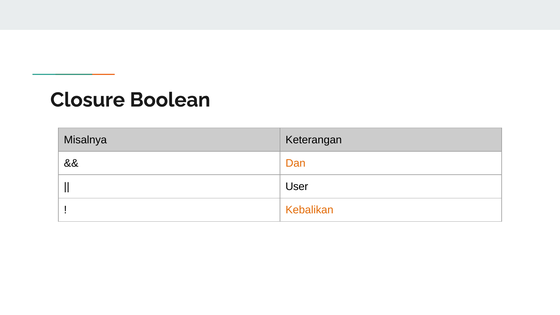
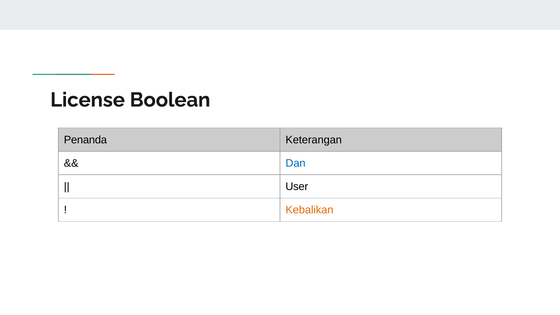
Closure: Closure -> License (88, 100)
Misalnya: Misalnya -> Penanda (85, 140)
Dan colour: orange -> blue (296, 163)
